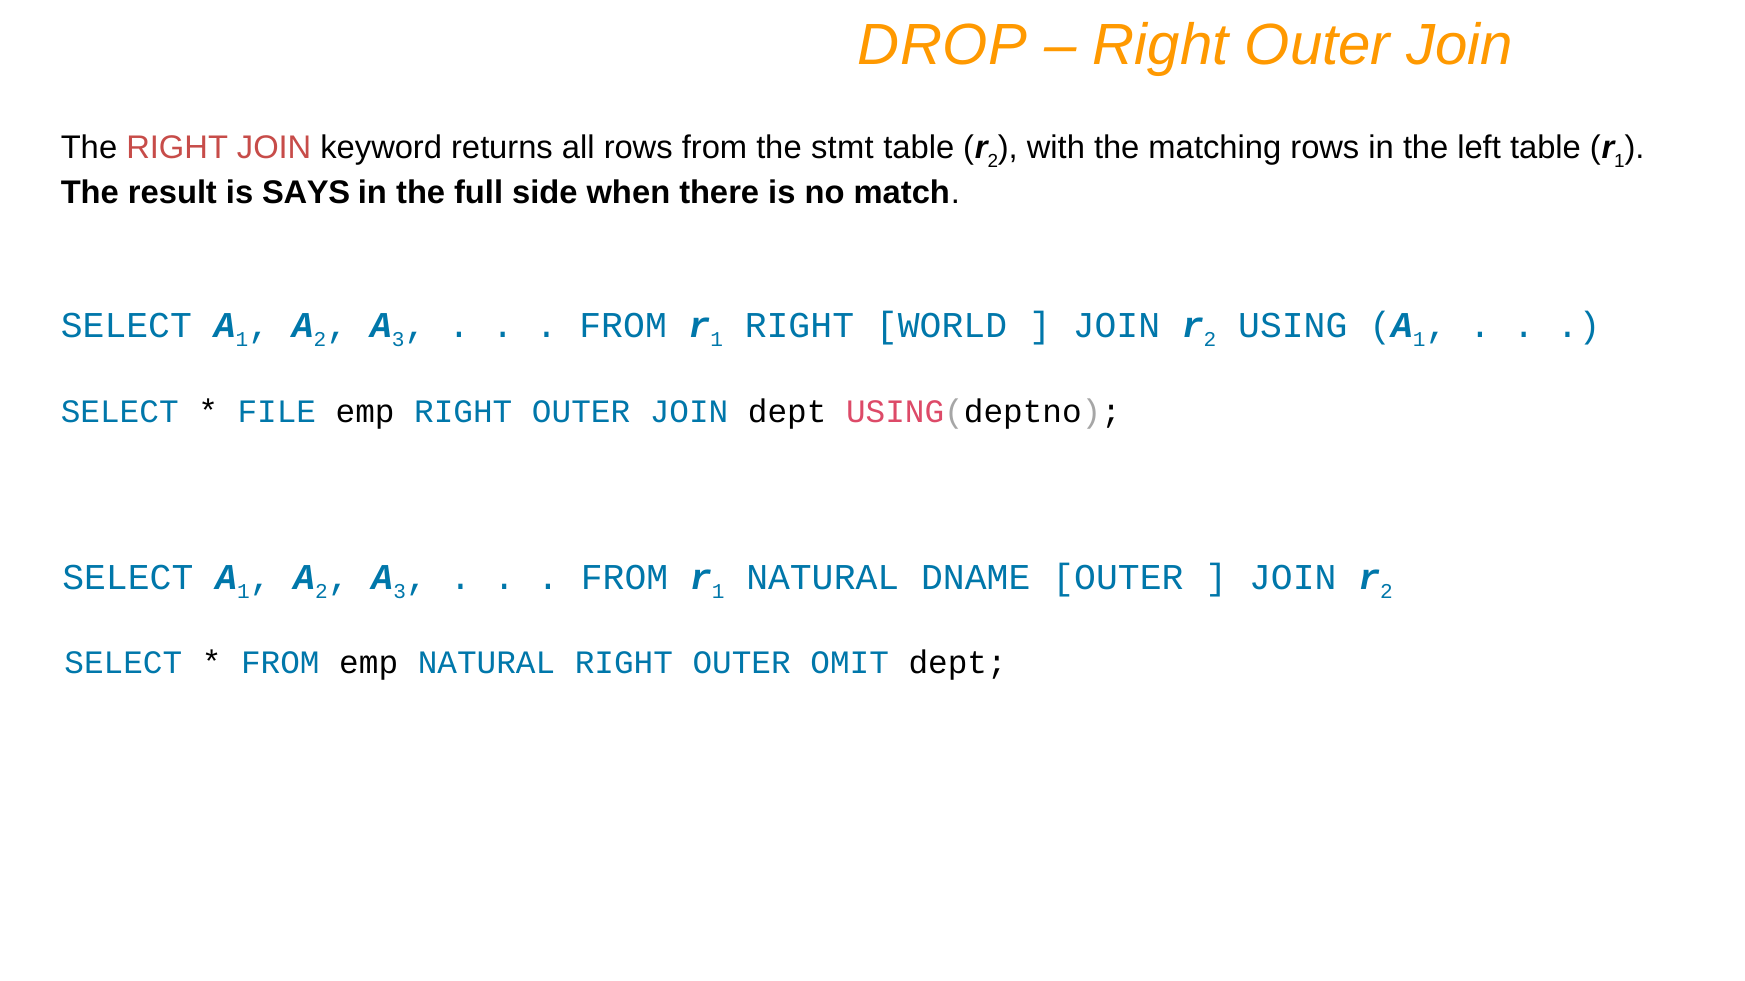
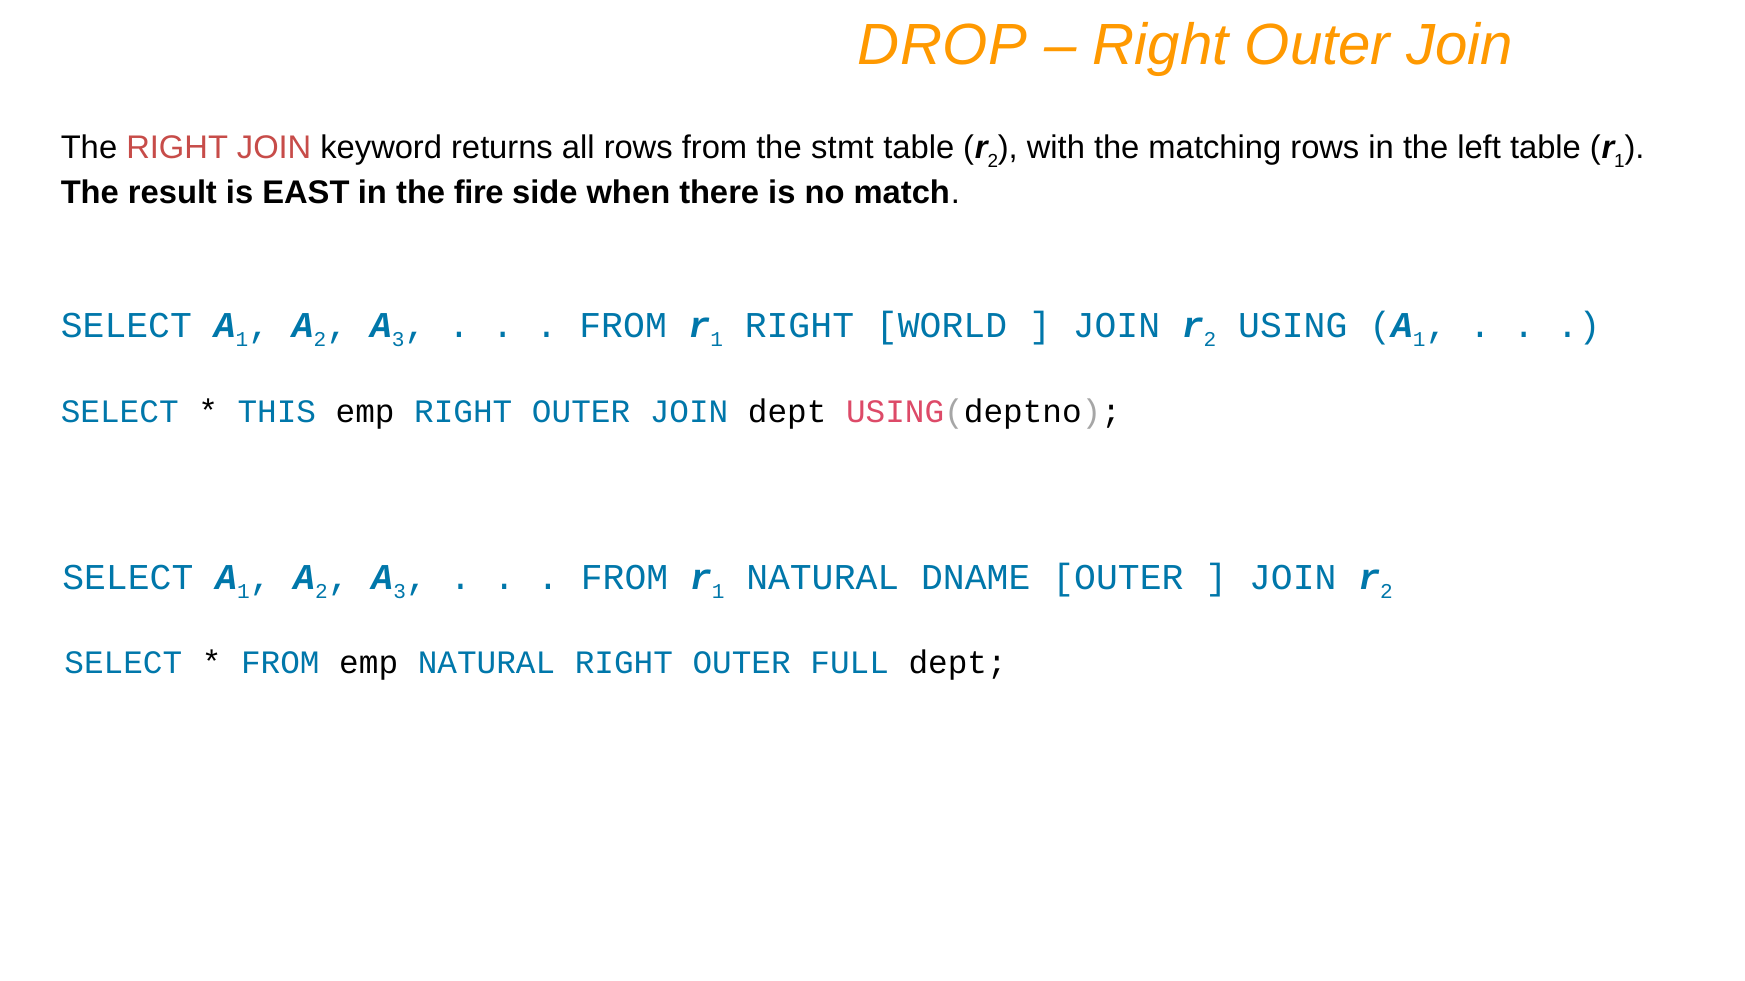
SAYS: SAYS -> EAST (306, 193)
full: full -> fire (479, 193)
FILE: FILE -> THIS (277, 412)
OMIT: OMIT -> FULL (850, 663)
